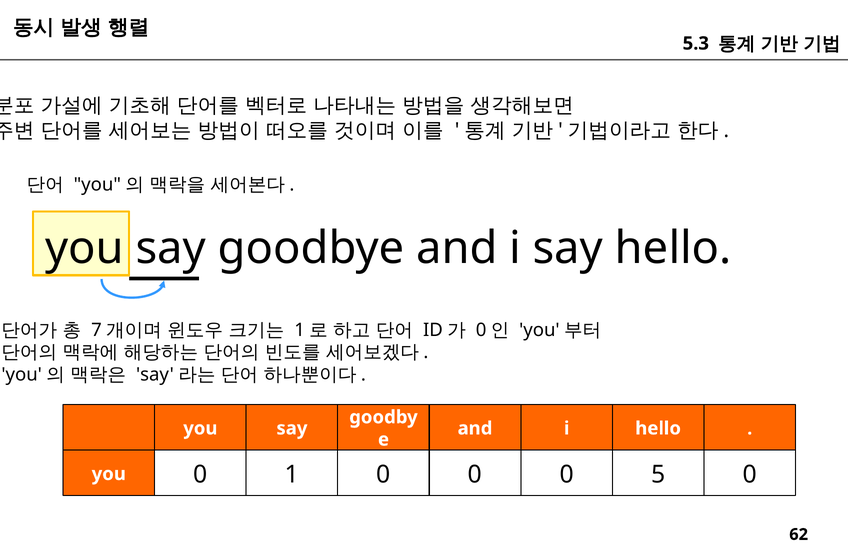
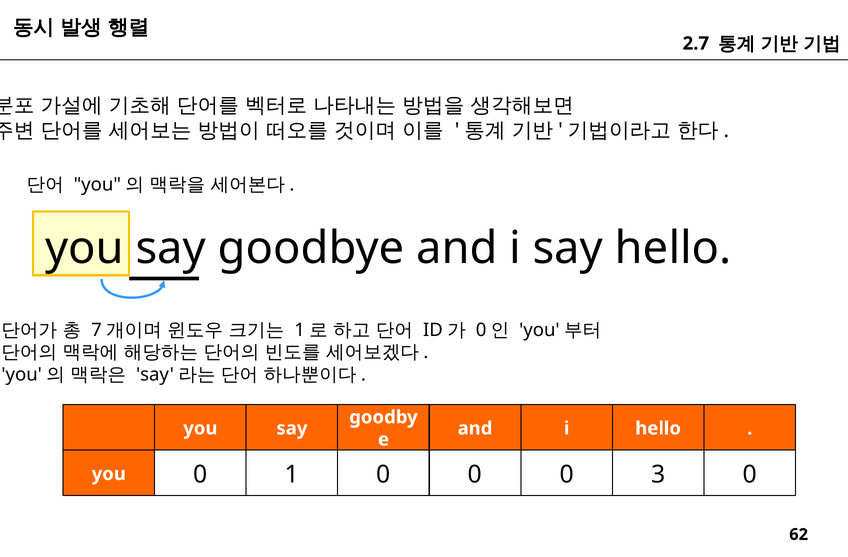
5.3: 5.3 -> 2.7 (696, 43)
5: 5 -> 3 (658, 474)
